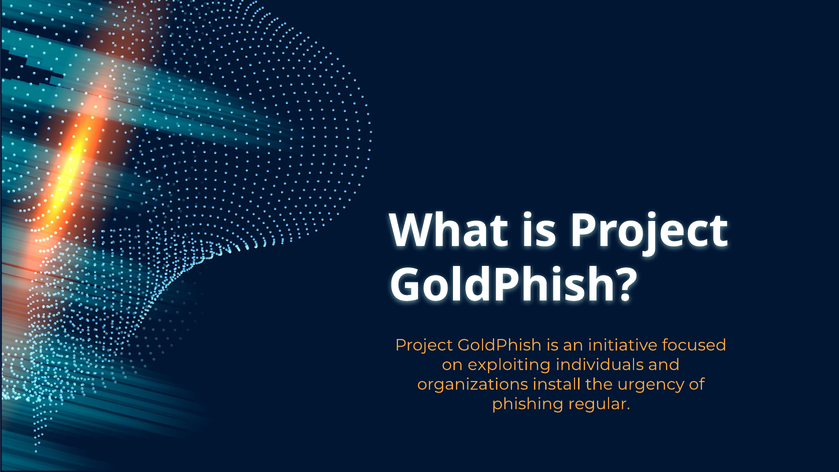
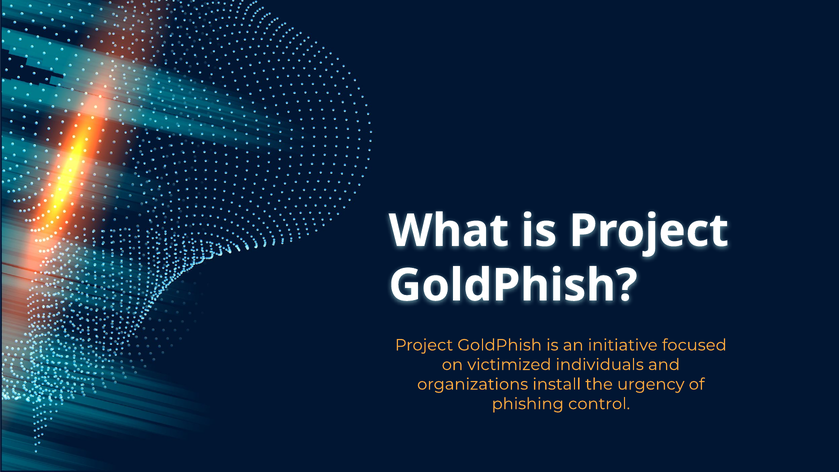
exploiting: exploiting -> victimized (509, 365)
regular: regular -> control (599, 404)
